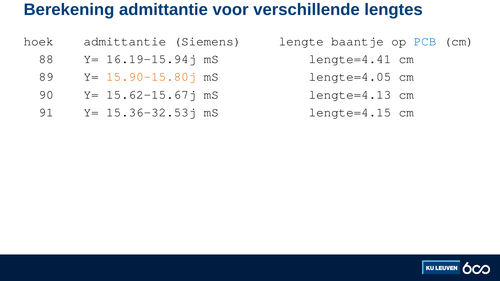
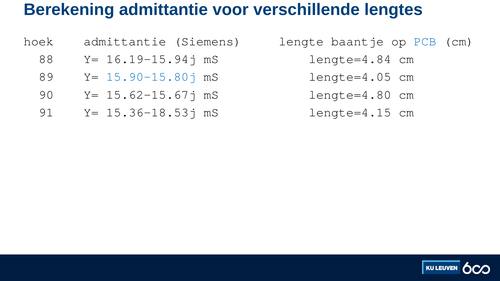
lengte=4.41: lengte=4.41 -> lengte=4.84 (350, 59)
15.90-15.80j colour: orange -> blue (151, 77)
lengte=4.13: lengte=4.13 -> lengte=4.80 (350, 95)
15.36-32.53j: 15.36-32.53j -> 15.36-18.53j (151, 112)
